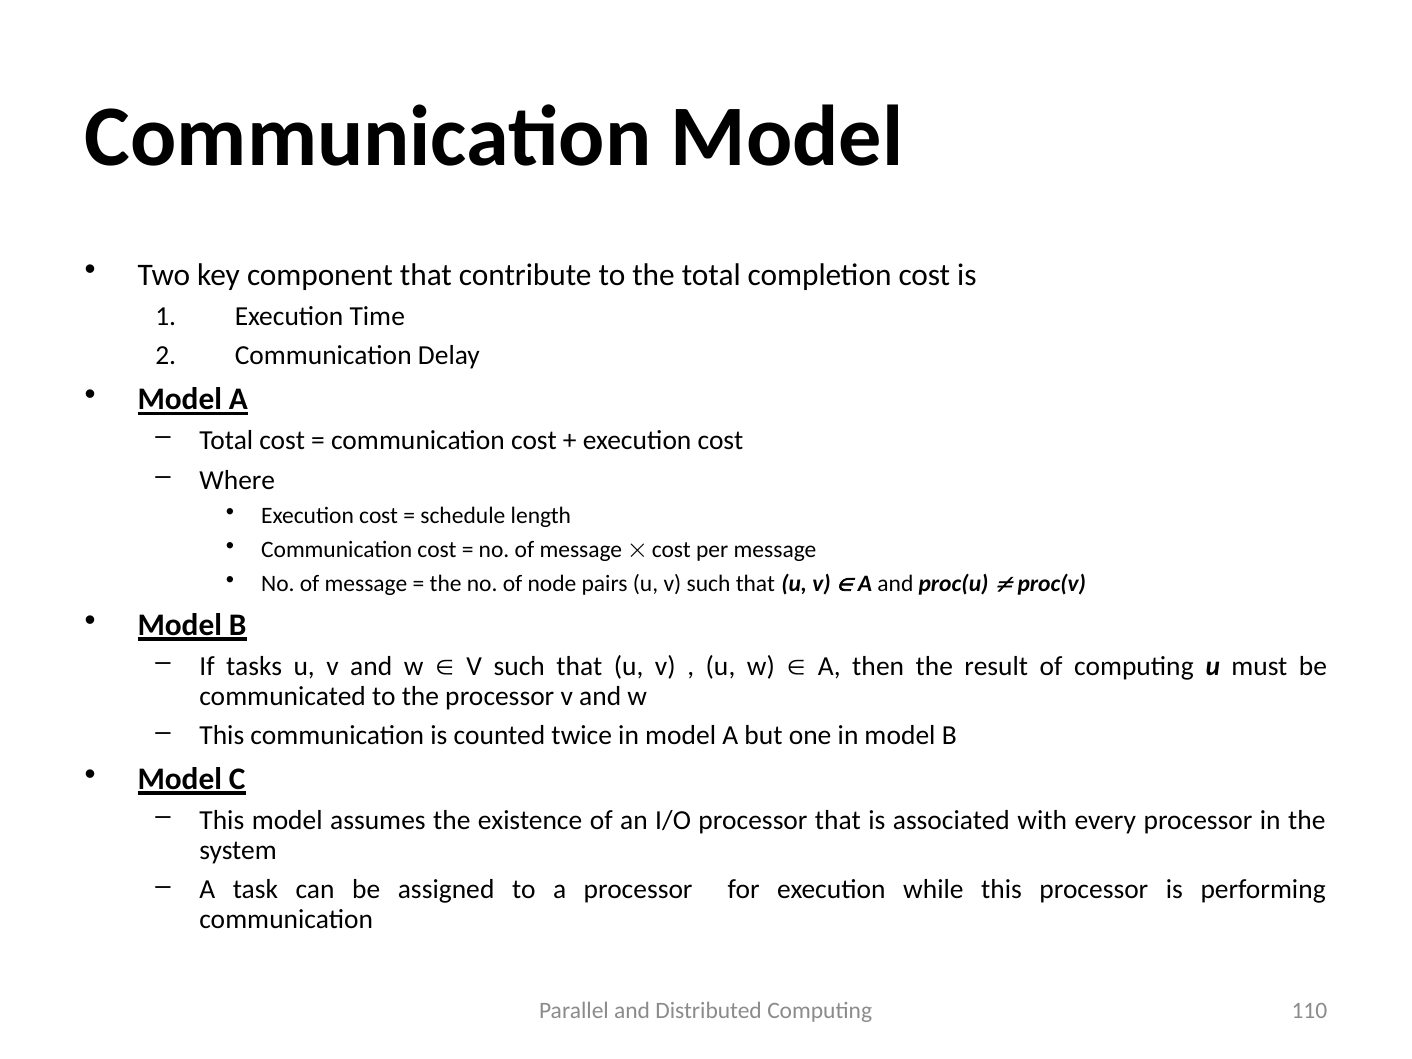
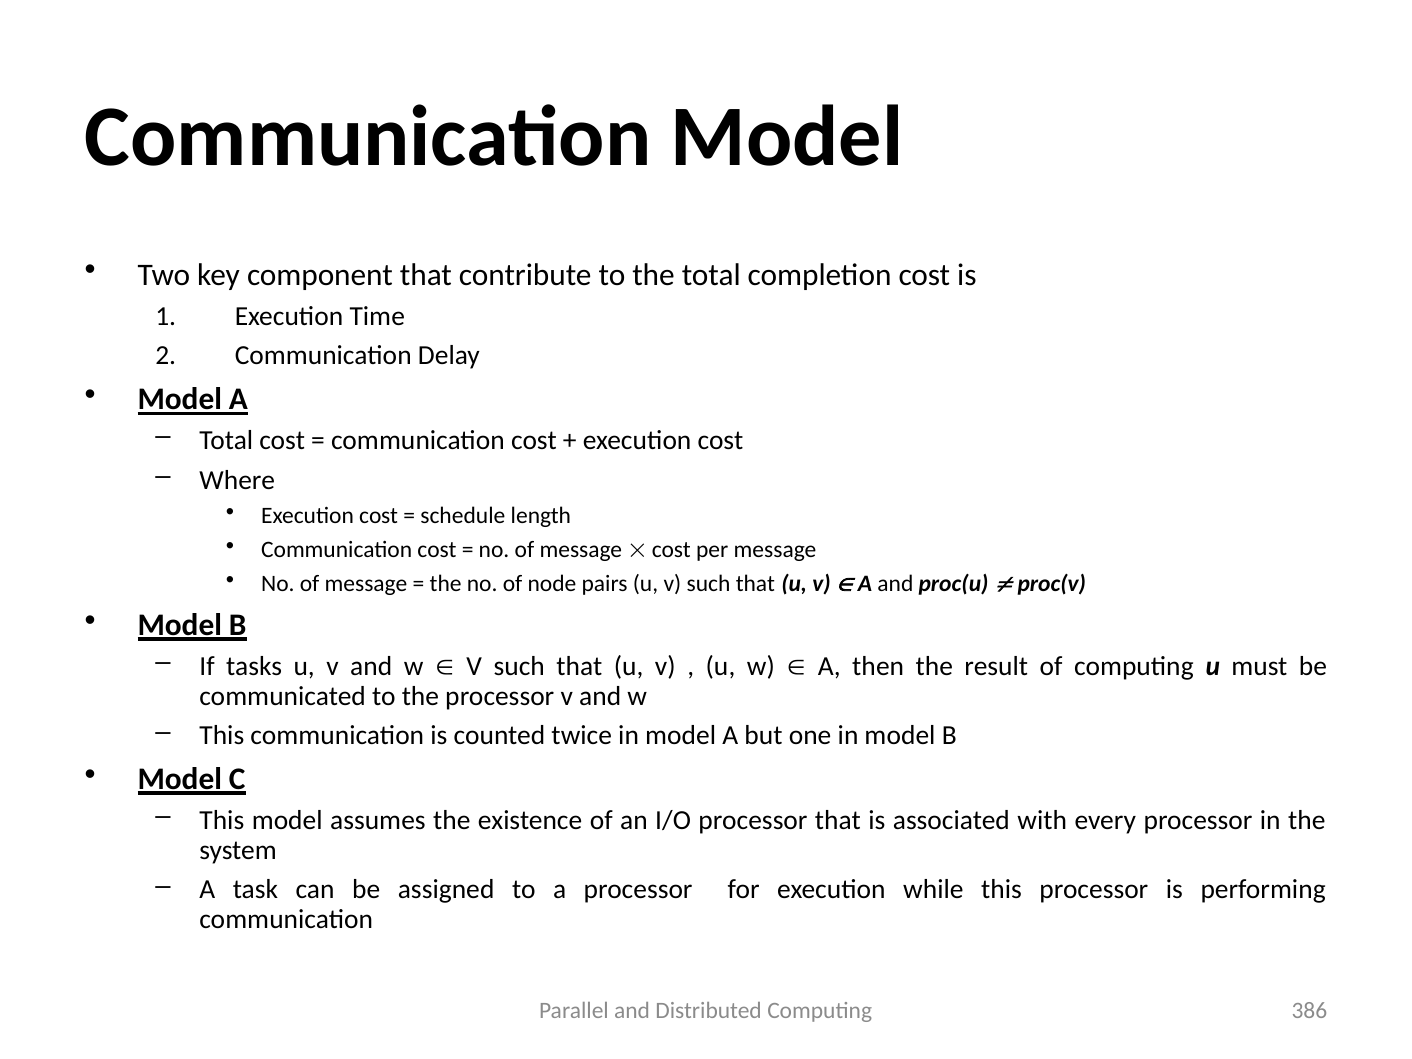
110: 110 -> 386 (1309, 1011)
